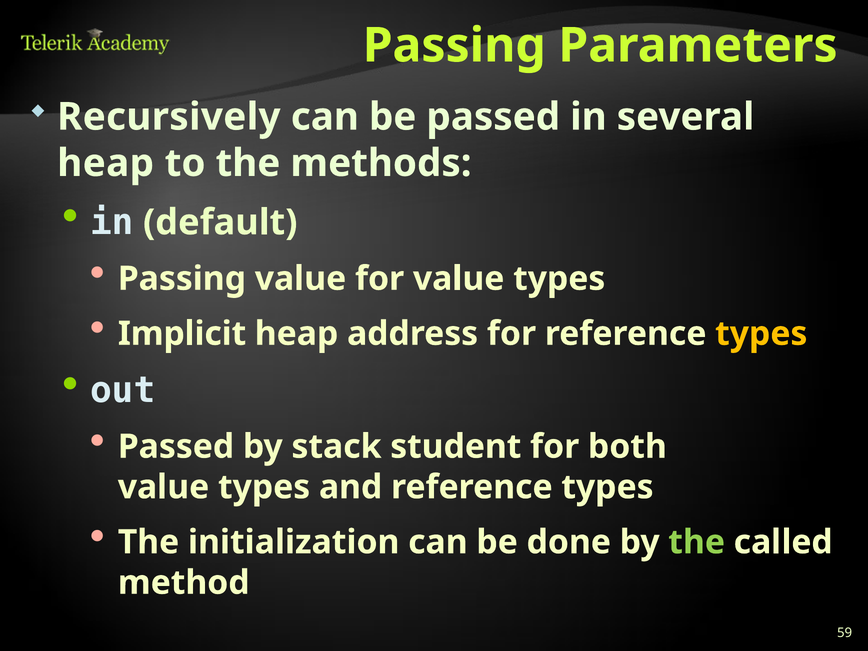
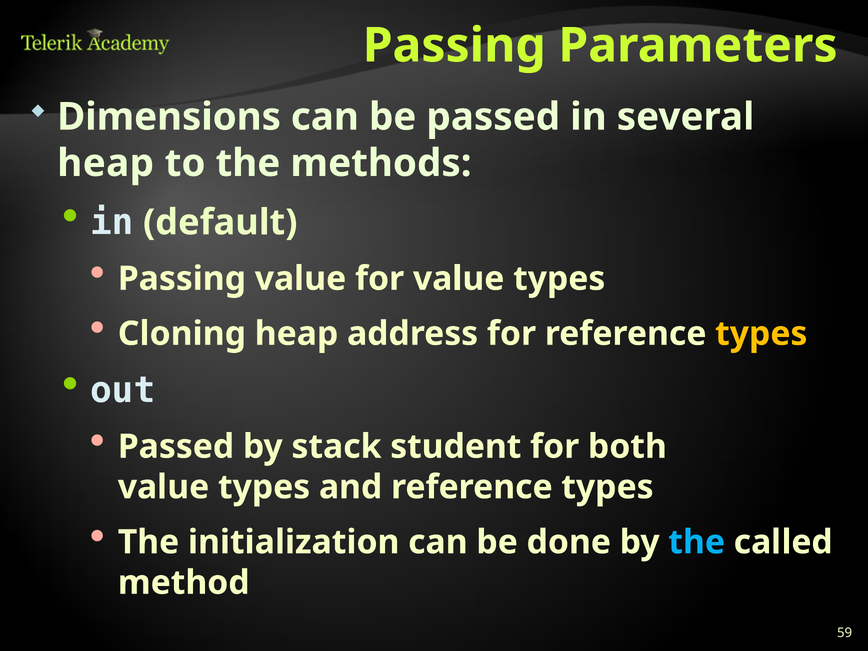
Recursively: Recursively -> Dimensions (169, 117)
Implicit: Implicit -> Cloning (182, 334)
the colour: light green -> light blue (697, 542)
